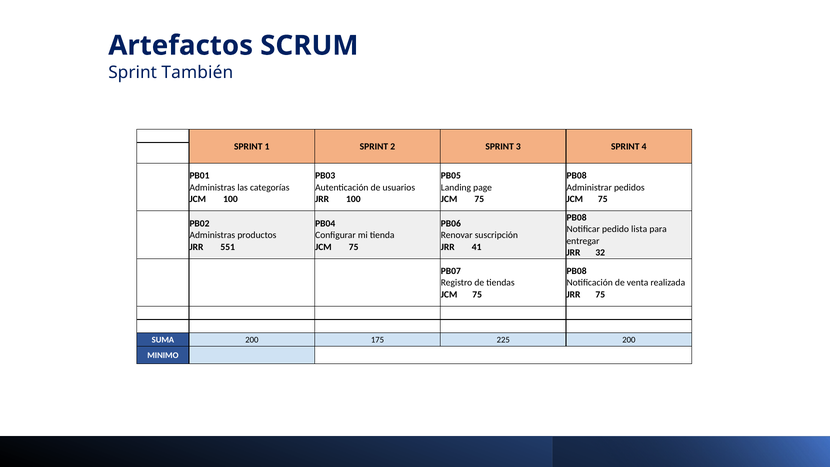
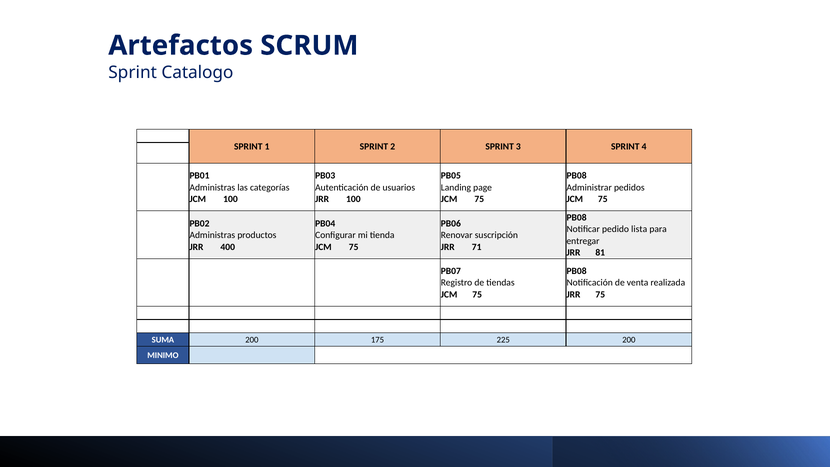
También: También -> Catalogo (197, 73)
551: 551 -> 400 (228, 247)
41: 41 -> 71 (477, 247)
32: 32 -> 81 (600, 253)
